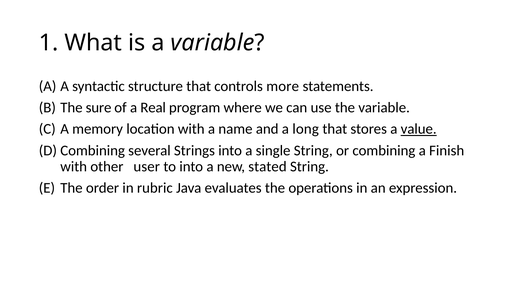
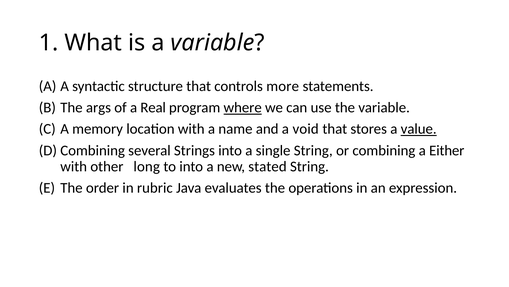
sure: sure -> args (98, 107)
where underline: none -> present (243, 107)
long: long -> void (306, 129)
Finish: Finish -> Either (447, 150)
user: user -> long (147, 166)
